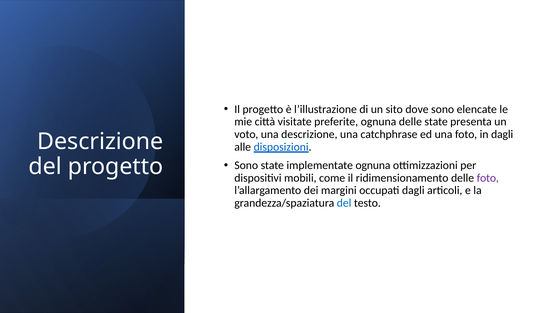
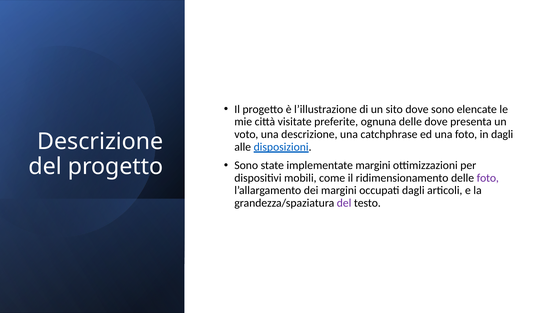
delle state: state -> dove (436, 122)
implementate ognuna: ognuna -> margini (373, 166)
del colour: blue -> purple (344, 203)
